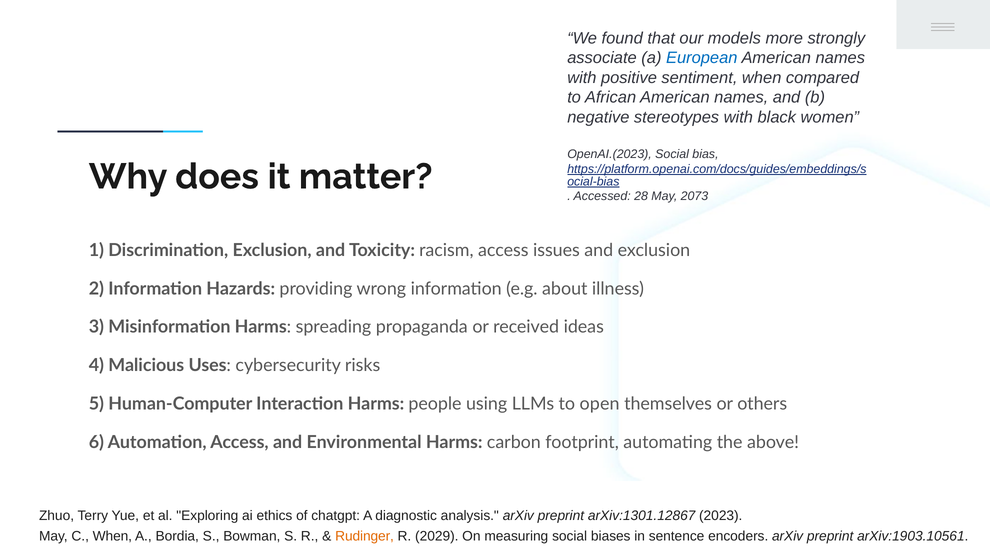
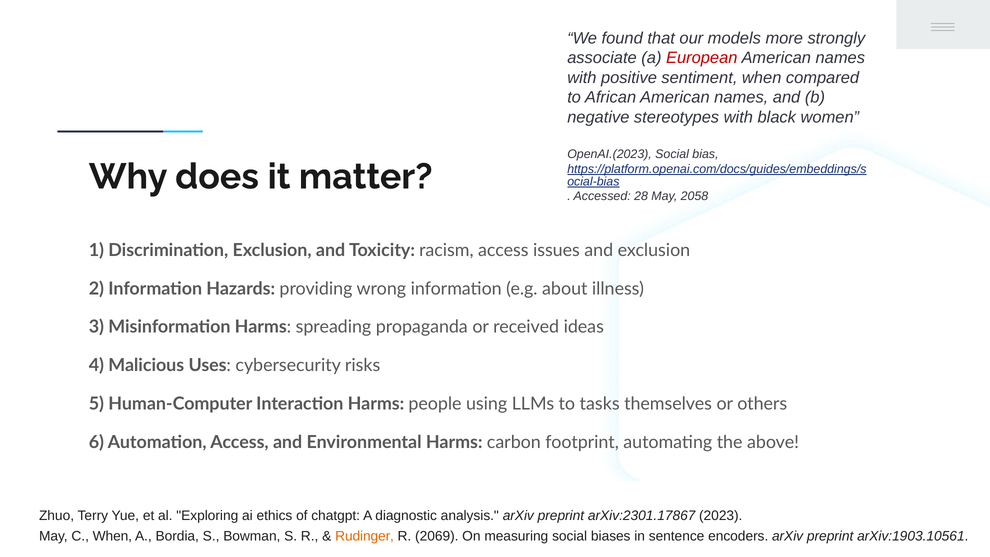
European colour: blue -> red (702, 58)
2073: 2073 -> 2058 (694, 196)
open: open -> tasks (600, 404)
arXiv:1301.12867: arXiv:1301.12867 -> arXiv:2301.17867 (642, 516)
2029: 2029 -> 2069 (437, 536)
